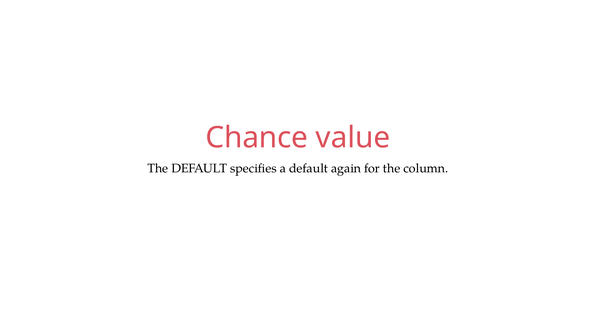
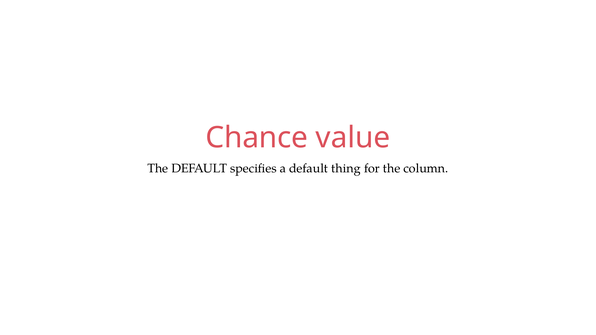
again: again -> thing (346, 168)
